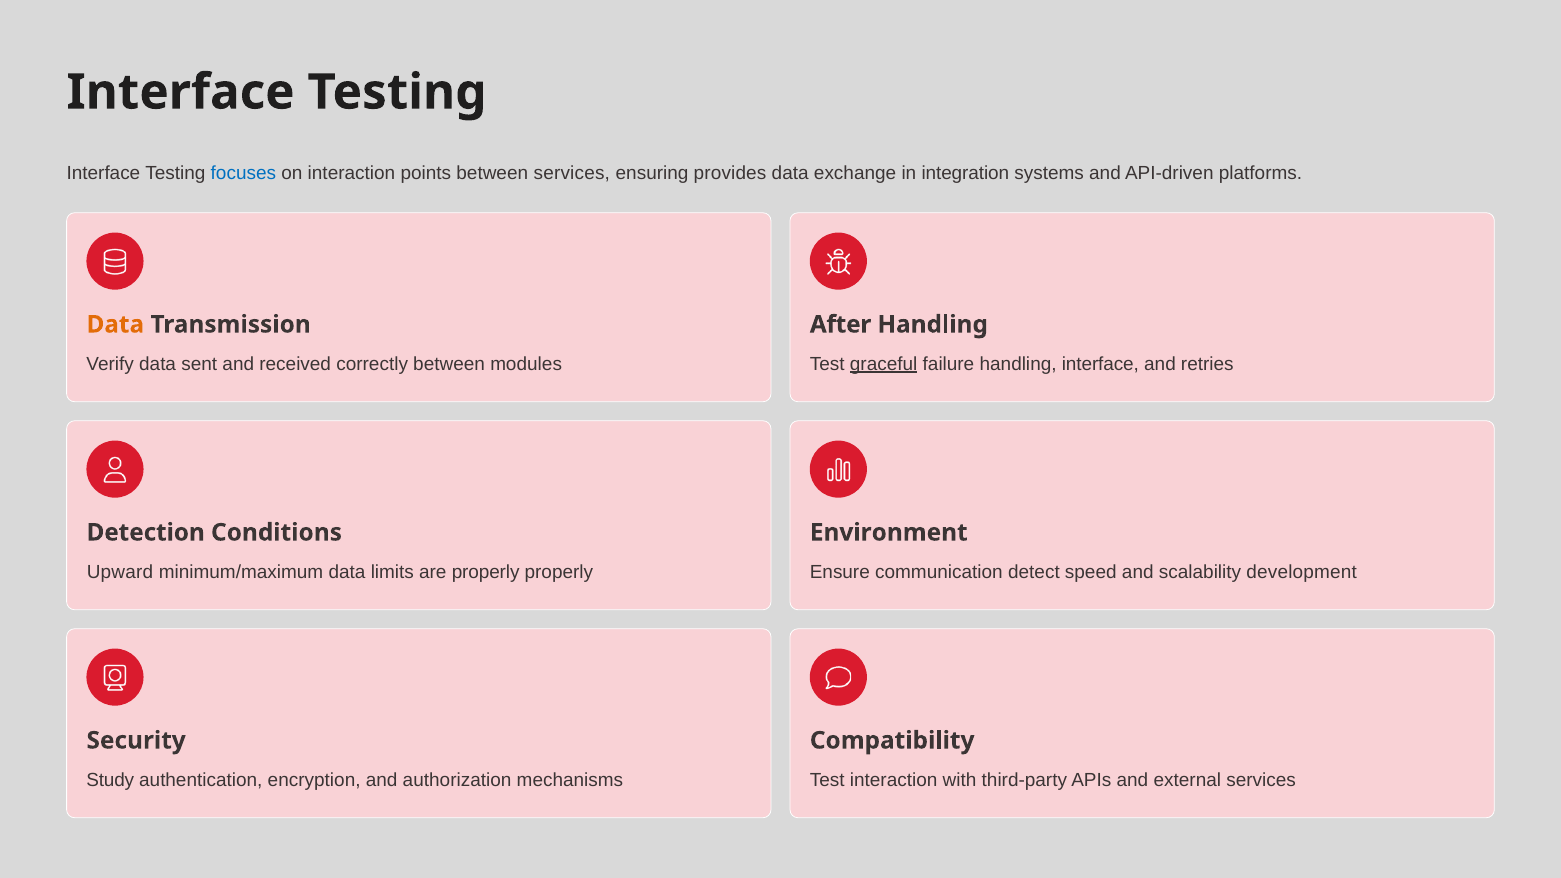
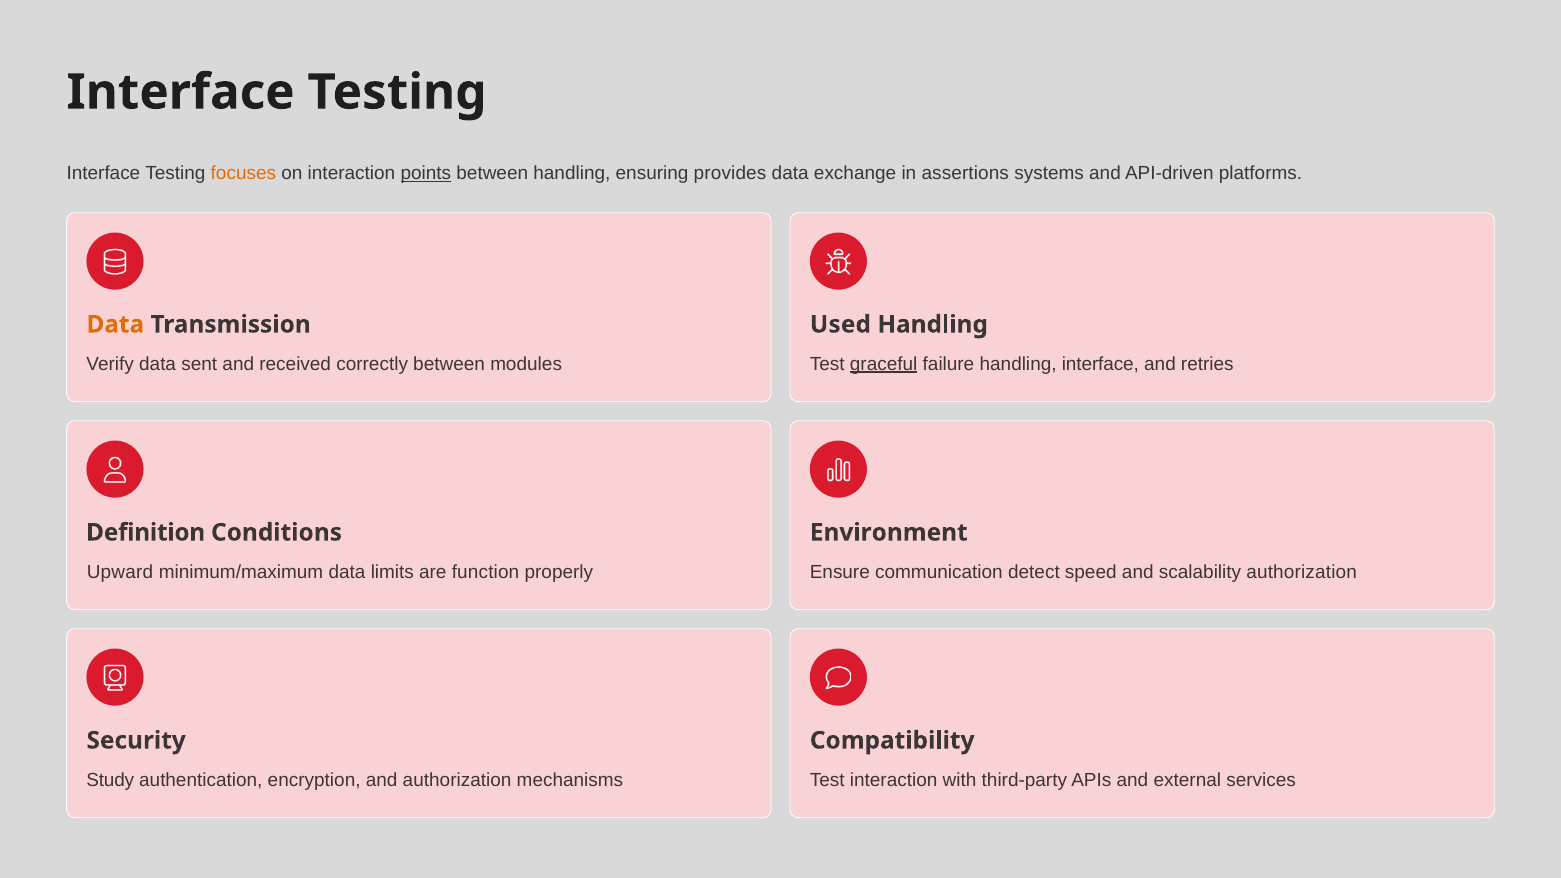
focuses colour: blue -> orange (243, 173)
points underline: none -> present (426, 173)
between services: services -> handling (572, 173)
integration: integration -> assertions (965, 173)
After: After -> Used (840, 324)
Detection: Detection -> Definition (146, 533)
are properly: properly -> function (486, 572)
scalability development: development -> authorization (1302, 572)
